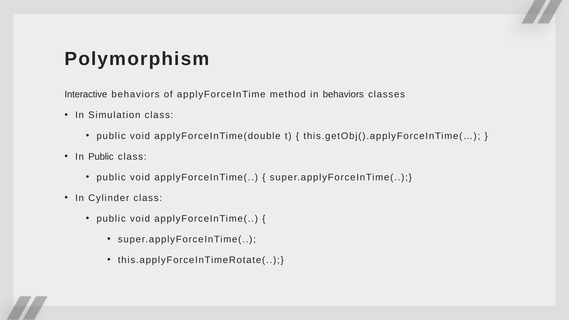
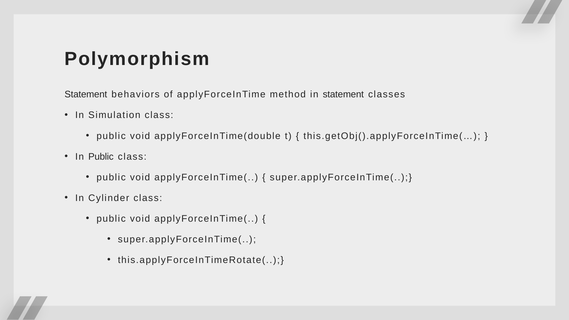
Interactive: Interactive -> Statement (86, 95)
in behaviors: behaviors -> statement (343, 95)
